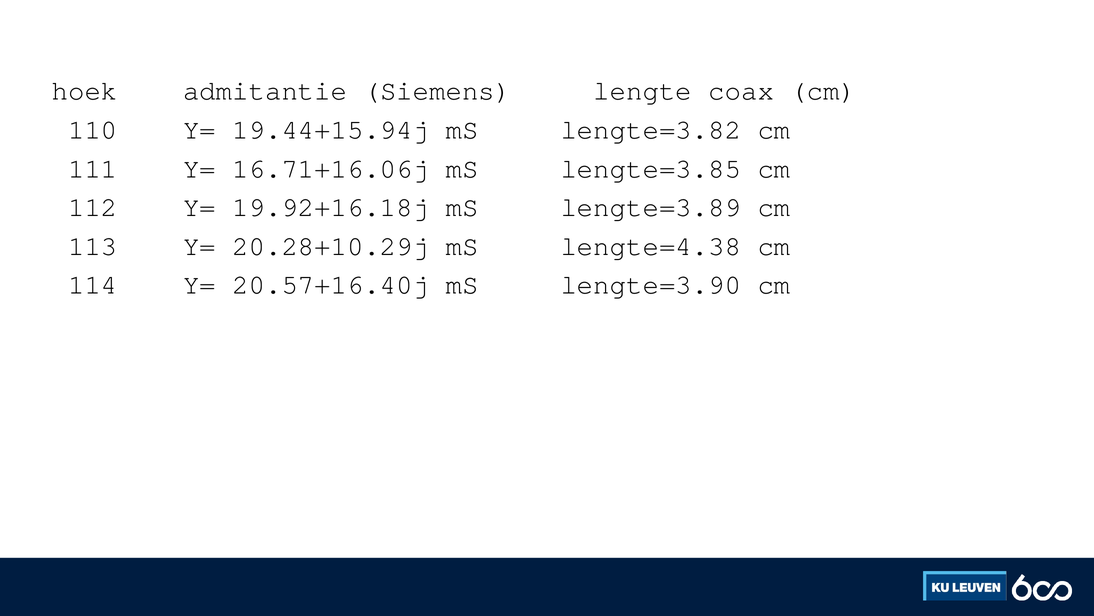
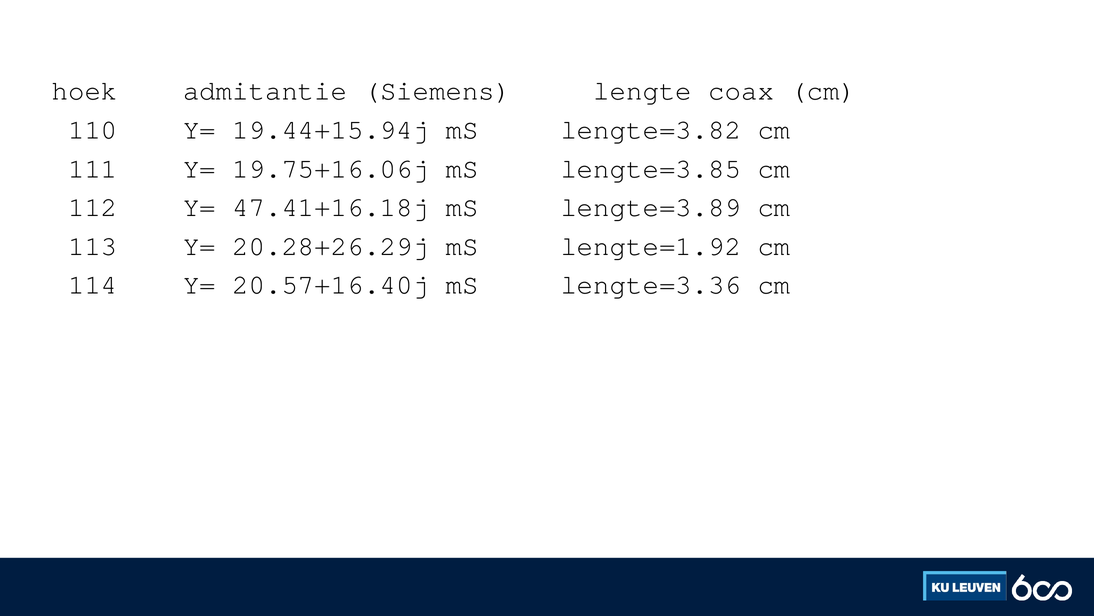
16.71+16.06j: 16.71+16.06j -> 19.75+16.06j (331, 168)
19.92+16.18j: 19.92+16.18j -> 47.41+16.18j (331, 207)
20.28+10.29j: 20.28+10.29j -> 20.28+26.29j (331, 246)
lengte=4.38: lengte=4.38 -> lengte=1.92 (651, 246)
lengte=3.90: lengte=3.90 -> lengte=3.36 (651, 285)
